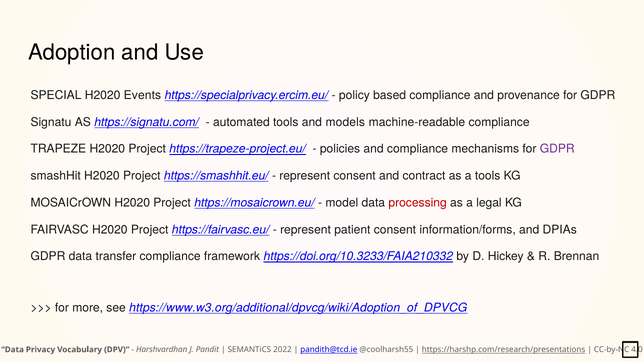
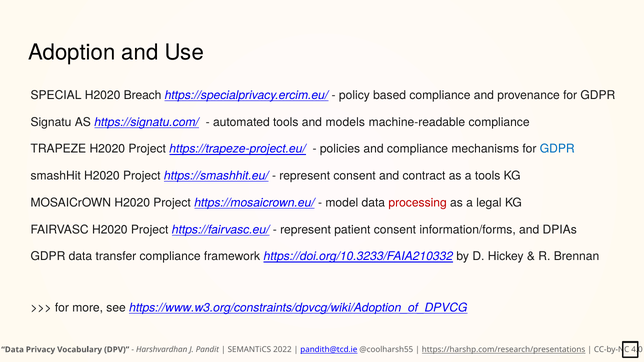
Events: Events -> Breach (143, 95)
GDPR colour: purple -> blue (557, 149)
https://www.w3.org/additional/dpvcg/wiki/Adoption_of_DPVCG: https://www.w3.org/additional/dpvcg/wiki/Adoption_of_DPVCG -> https://www.w3.org/constraints/dpvcg/wiki/Adoption_of_DPVCG (298, 308)
